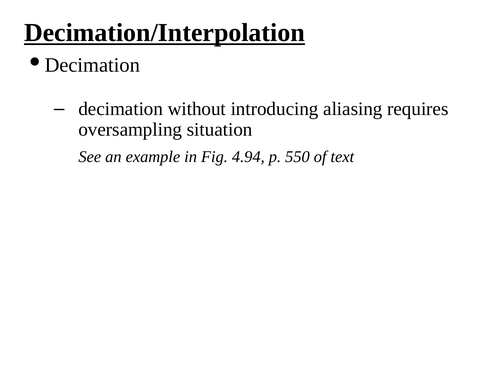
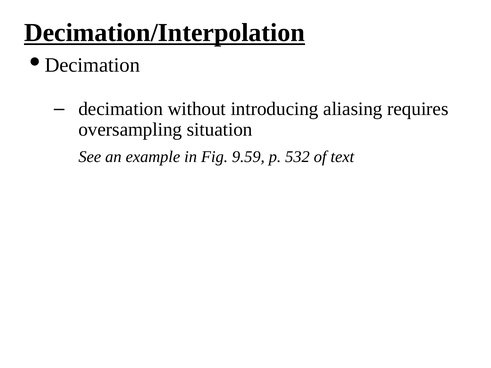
4.94: 4.94 -> 9.59 (248, 157)
550: 550 -> 532 (297, 157)
